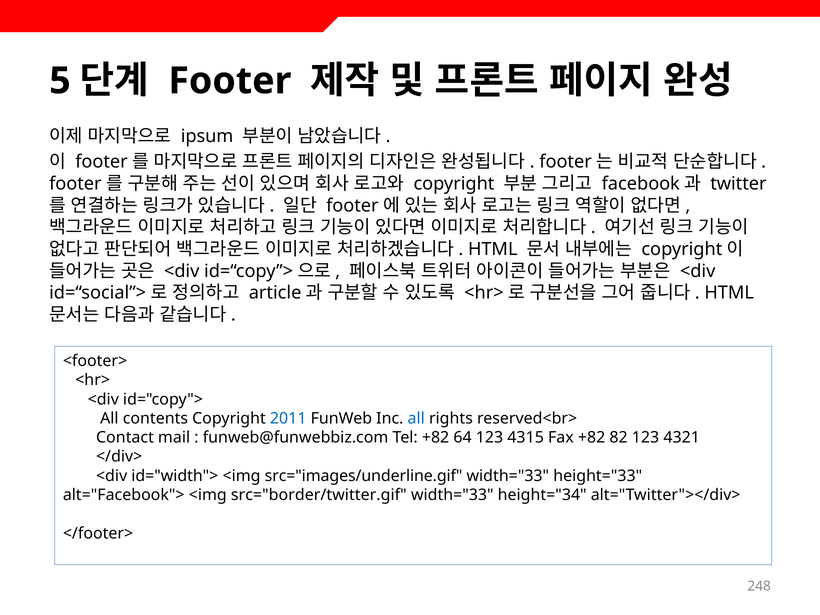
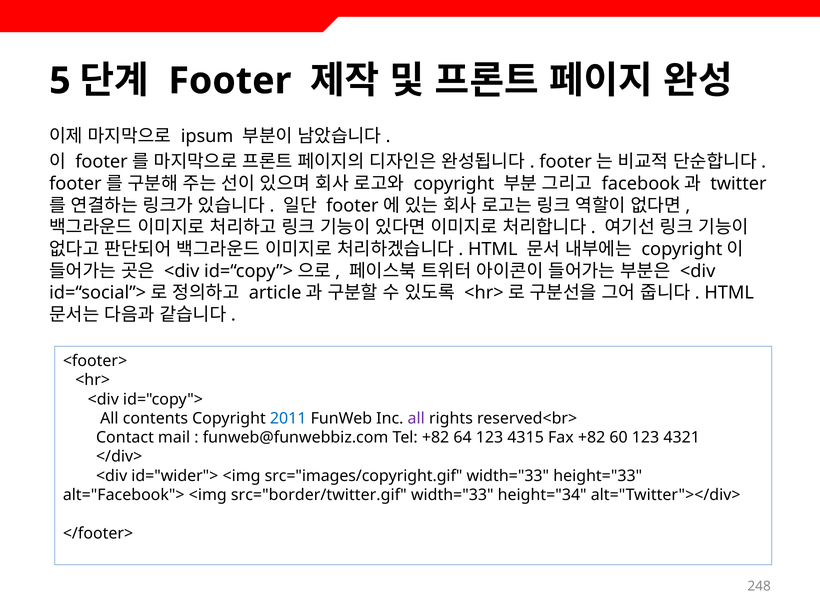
all colour: blue -> purple (416, 418)
82: 82 -> 60 (619, 438)
id="width">: id="width"> -> id="wider"> (175, 476)
src="images/underline.gif: src="images/underline.gif -> src="images/copyright.gif (364, 476)
